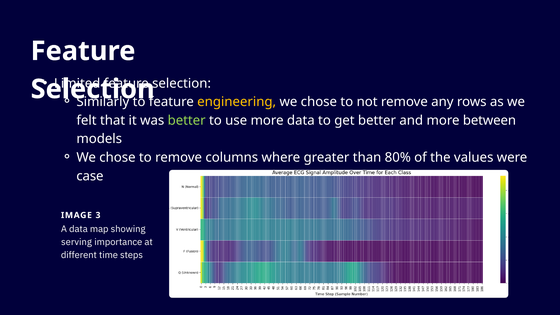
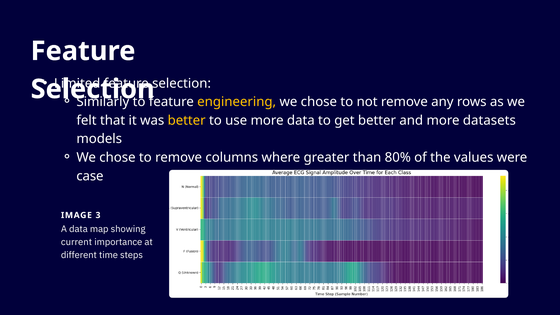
better colour: light green -> yellow (187, 120)
between: between -> datasets (489, 120)
serving: serving -> current (76, 242)
